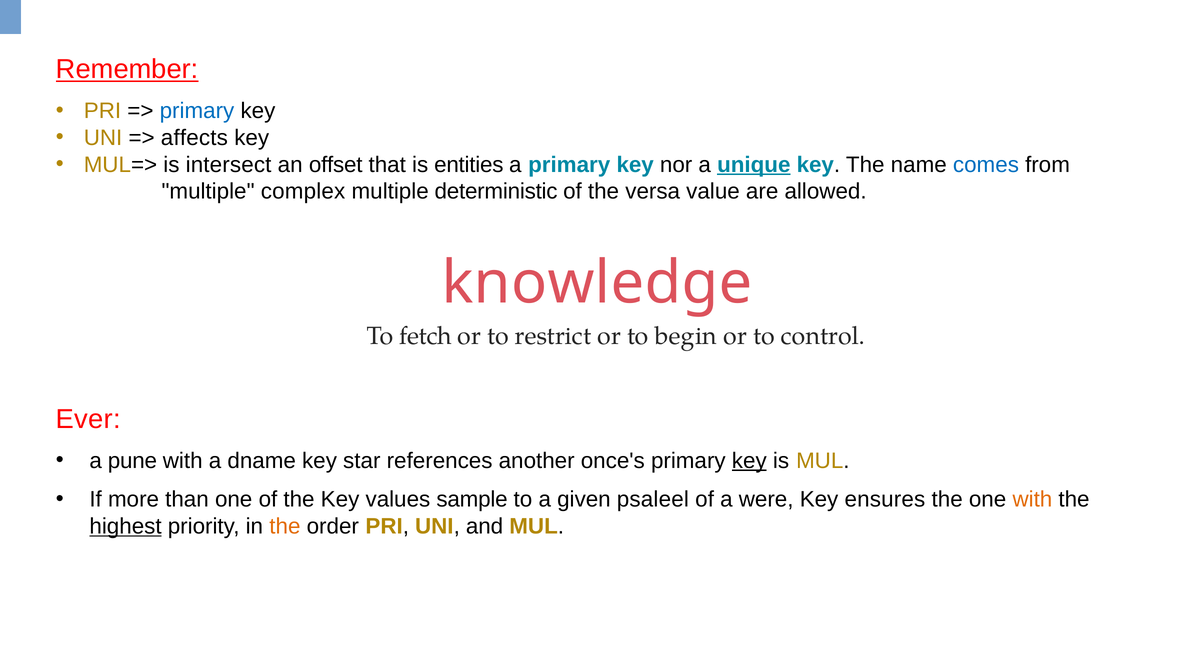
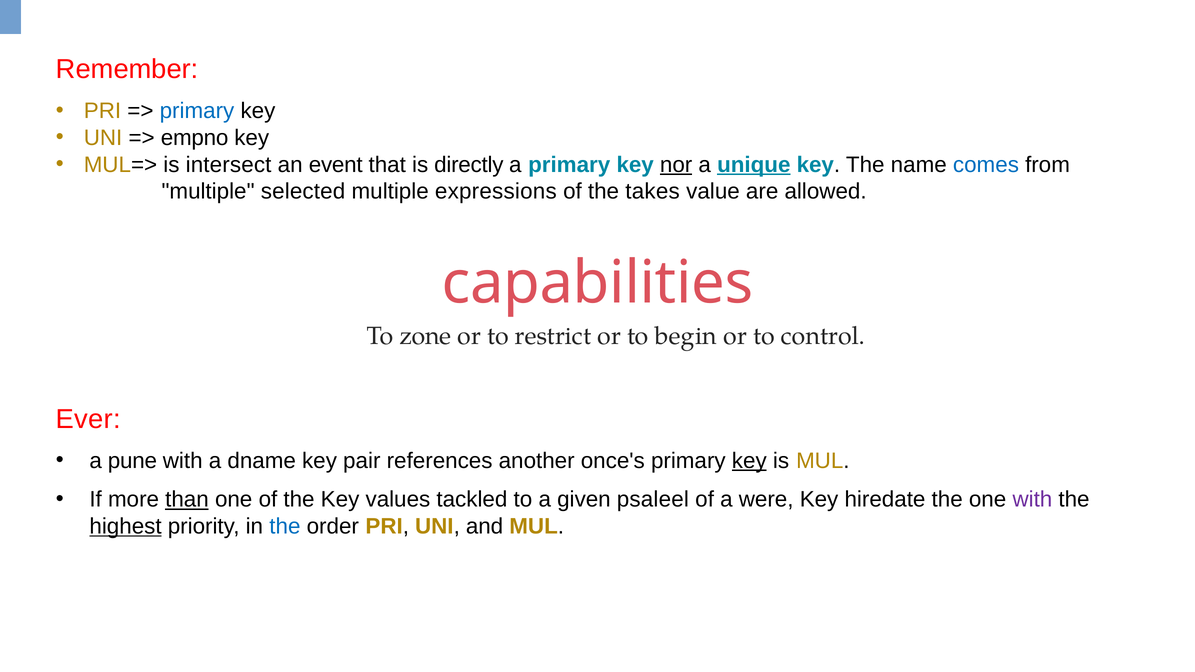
Remember underline: present -> none (127, 69)
affects: affects -> empno (195, 138)
offset: offset -> event (336, 165)
entities: entities -> directly (469, 165)
nor underline: none -> present (676, 165)
complex: complex -> selected (303, 192)
deterministic: deterministic -> expressions (496, 192)
versa: versa -> takes (653, 192)
knowledge: knowledge -> capabilities (597, 283)
fetch: fetch -> zone (425, 336)
star: star -> pair (362, 461)
than underline: none -> present (187, 500)
sample: sample -> tackled (472, 500)
ensures: ensures -> hiredate (885, 500)
with colour: orange -> purple (1032, 500)
the colour: orange -> blue (285, 527)
